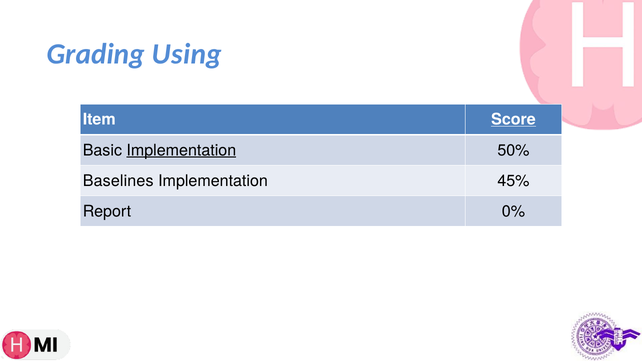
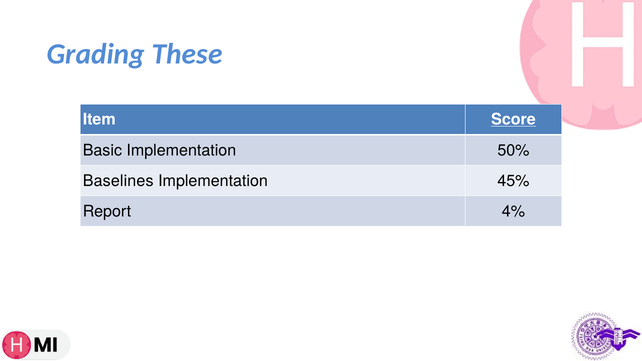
Using: Using -> These (187, 54)
Implementation underline: present -> none (181, 150)
0%: 0% -> 4% (513, 211)
